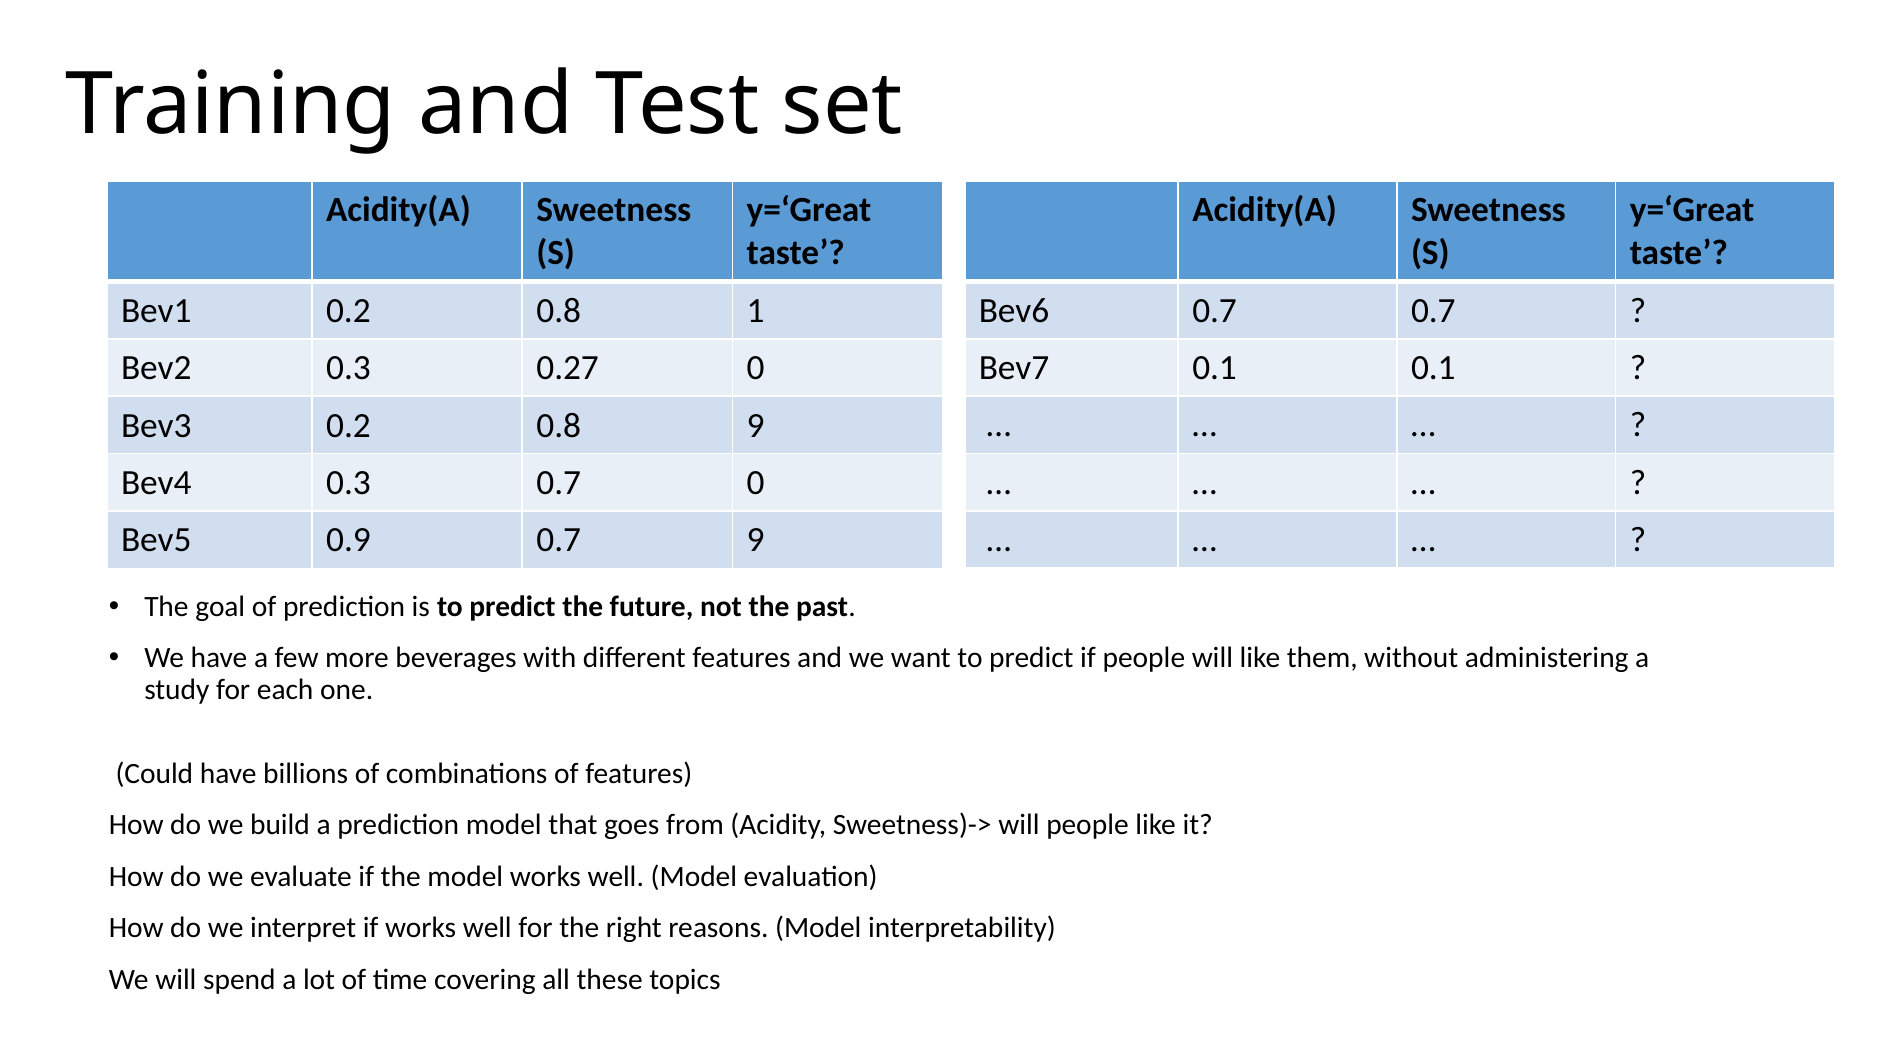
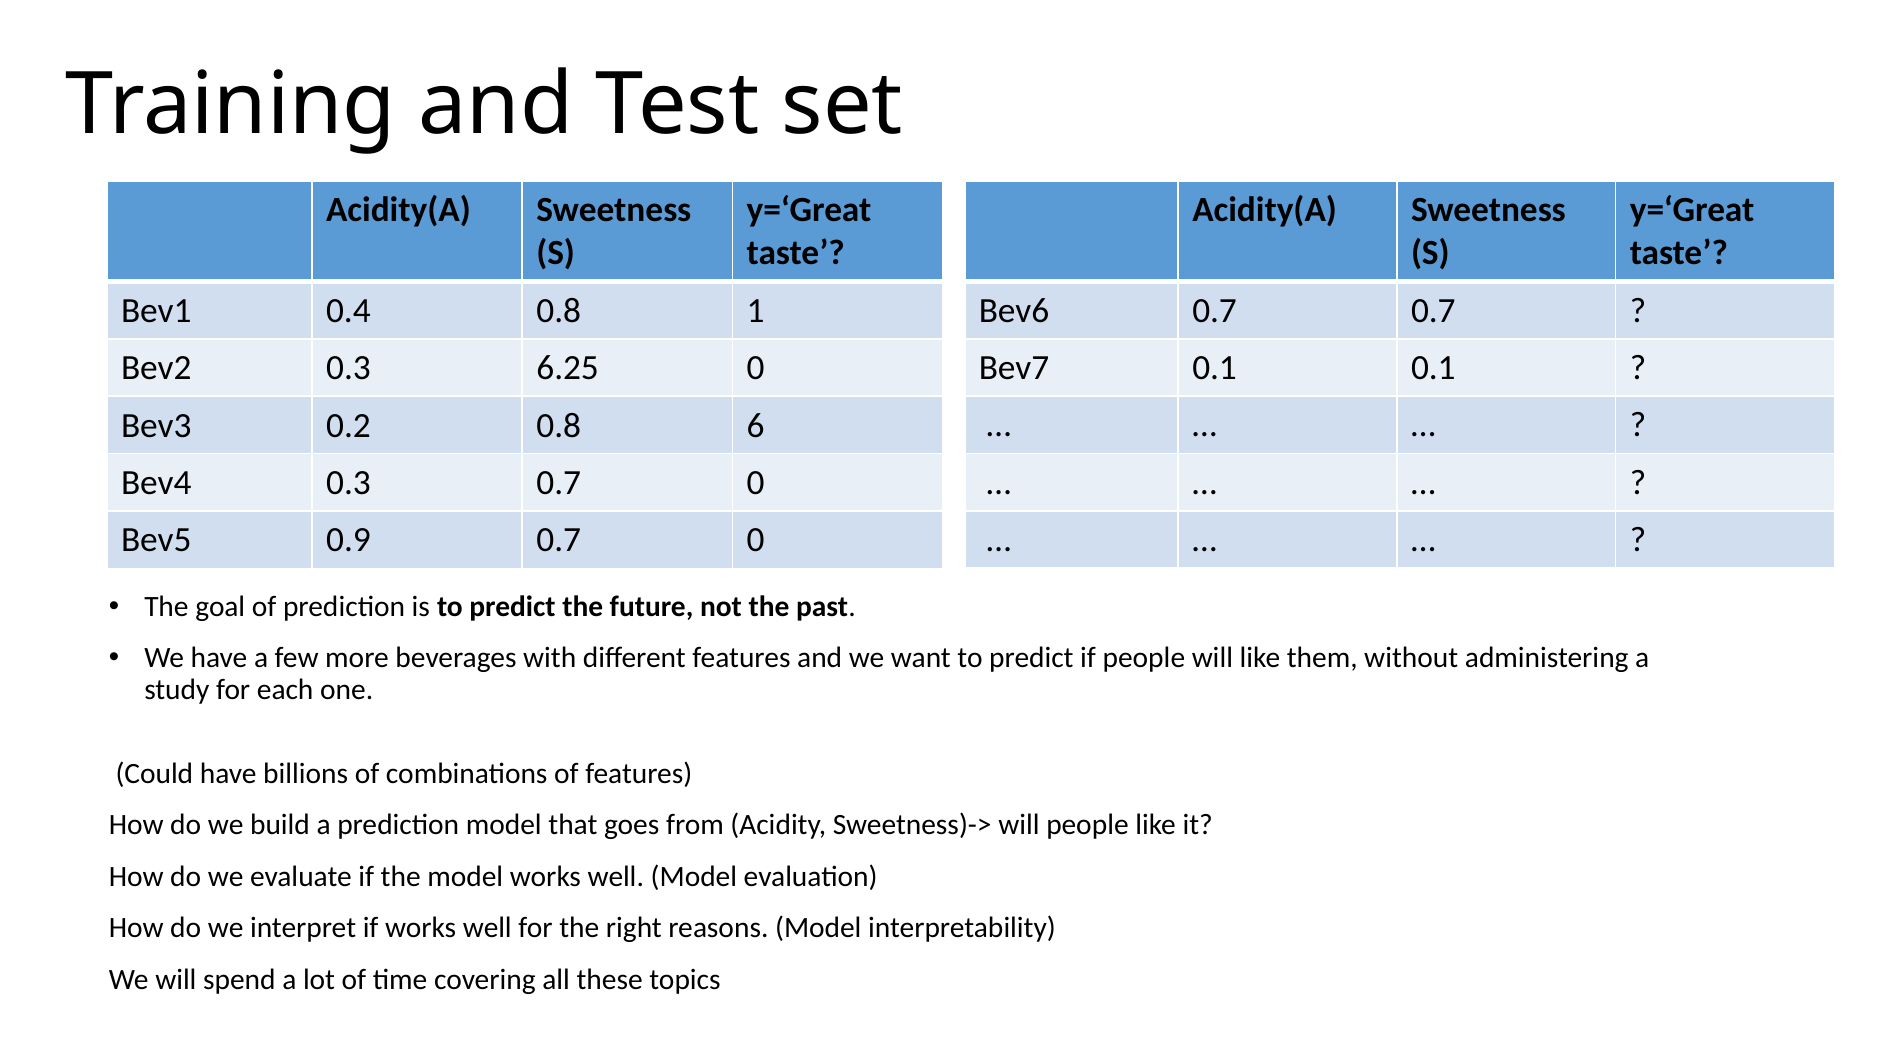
Bev1 0.2: 0.2 -> 0.4 (348, 311)
0.27: 0.27 -> 6.25 (568, 368)
0.8 9: 9 -> 6 (756, 425)
0.9 0.7 9: 9 -> 0 (756, 540)
